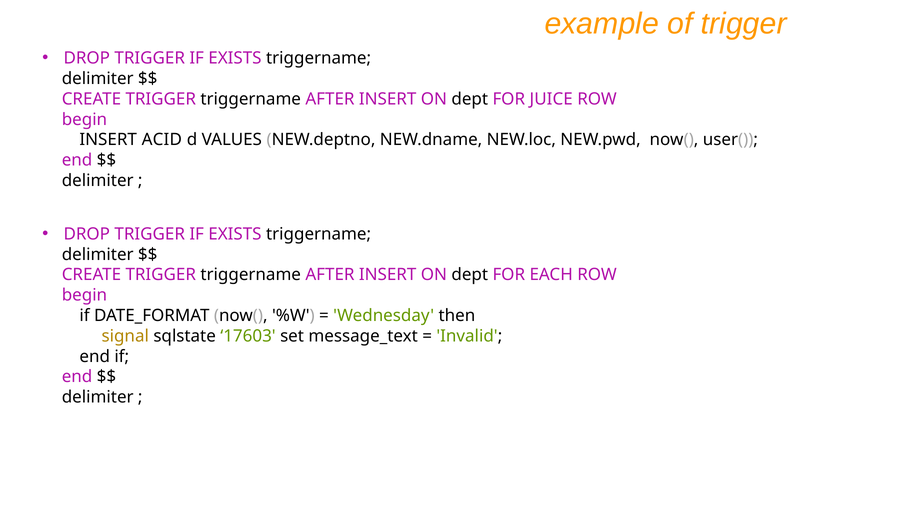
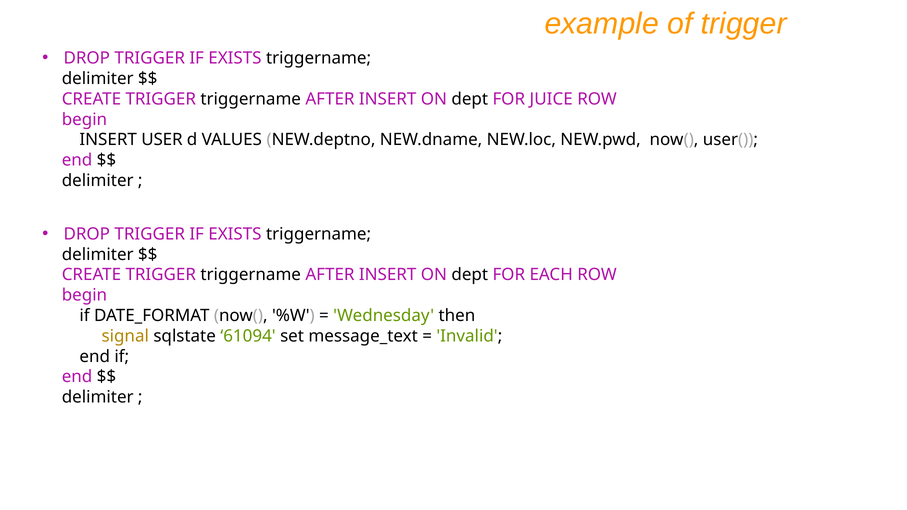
ACID: ACID -> USER (162, 140)
17603: 17603 -> 61094 (248, 336)
